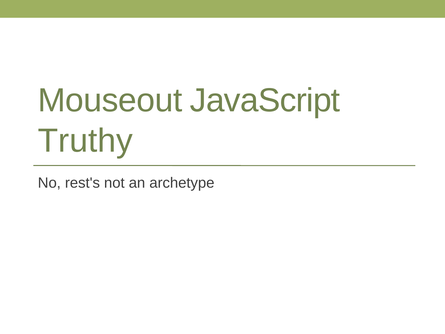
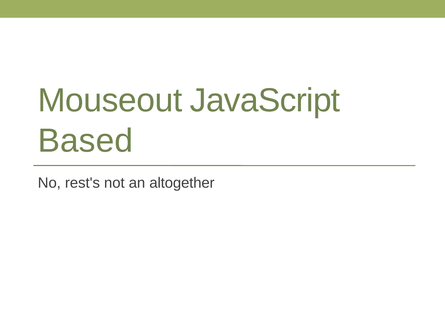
Truthy: Truthy -> Based (85, 141)
archetype: archetype -> altogether (182, 183)
